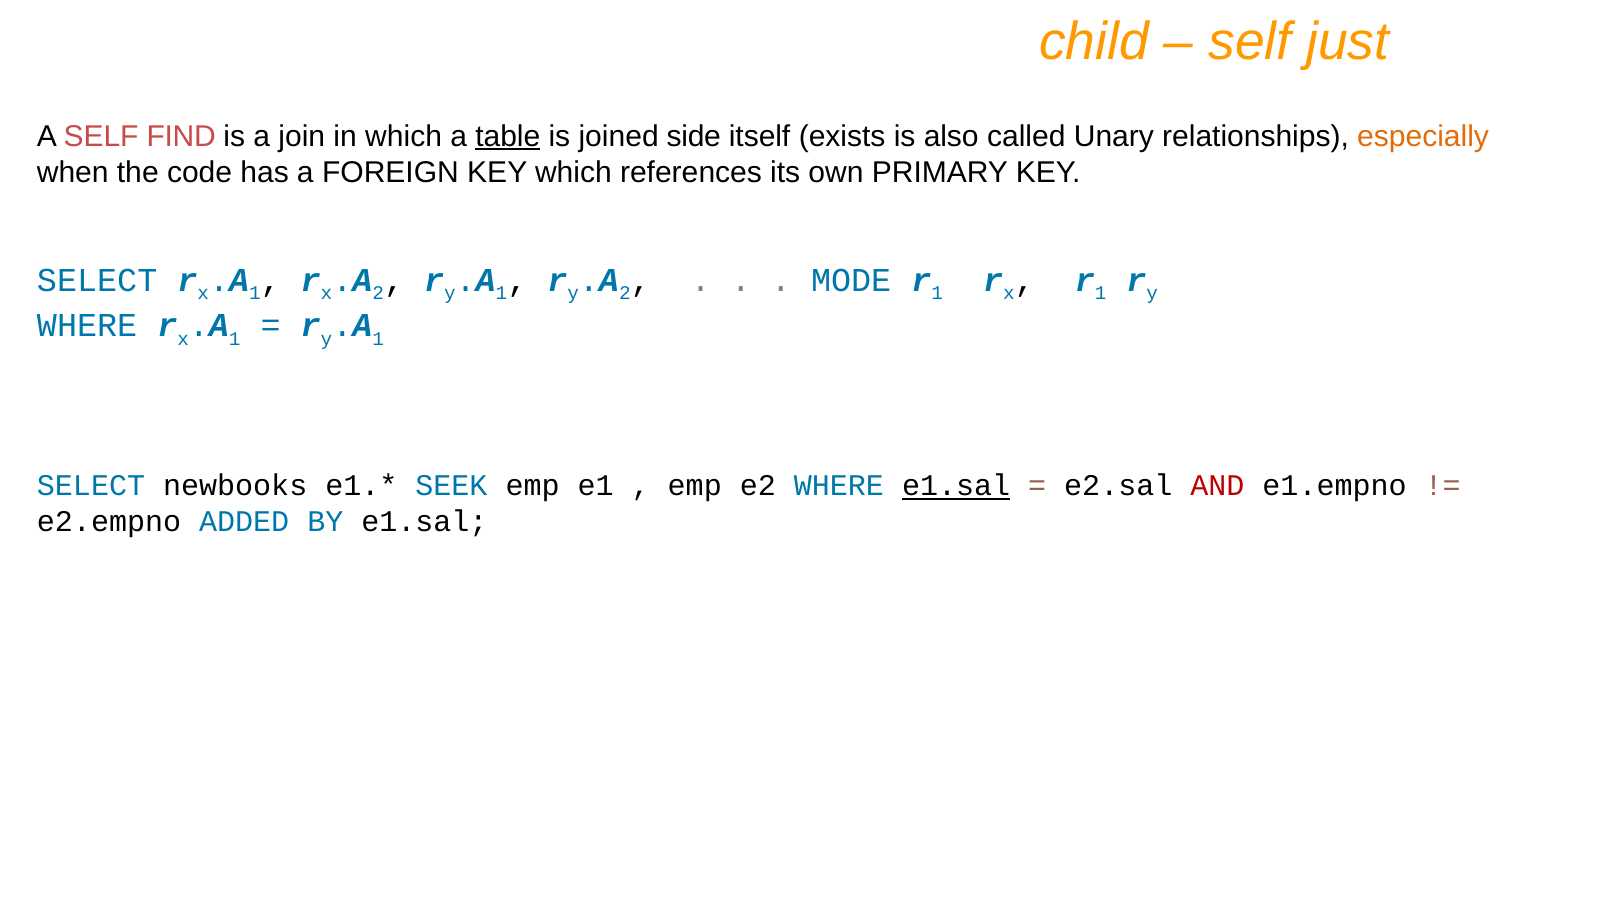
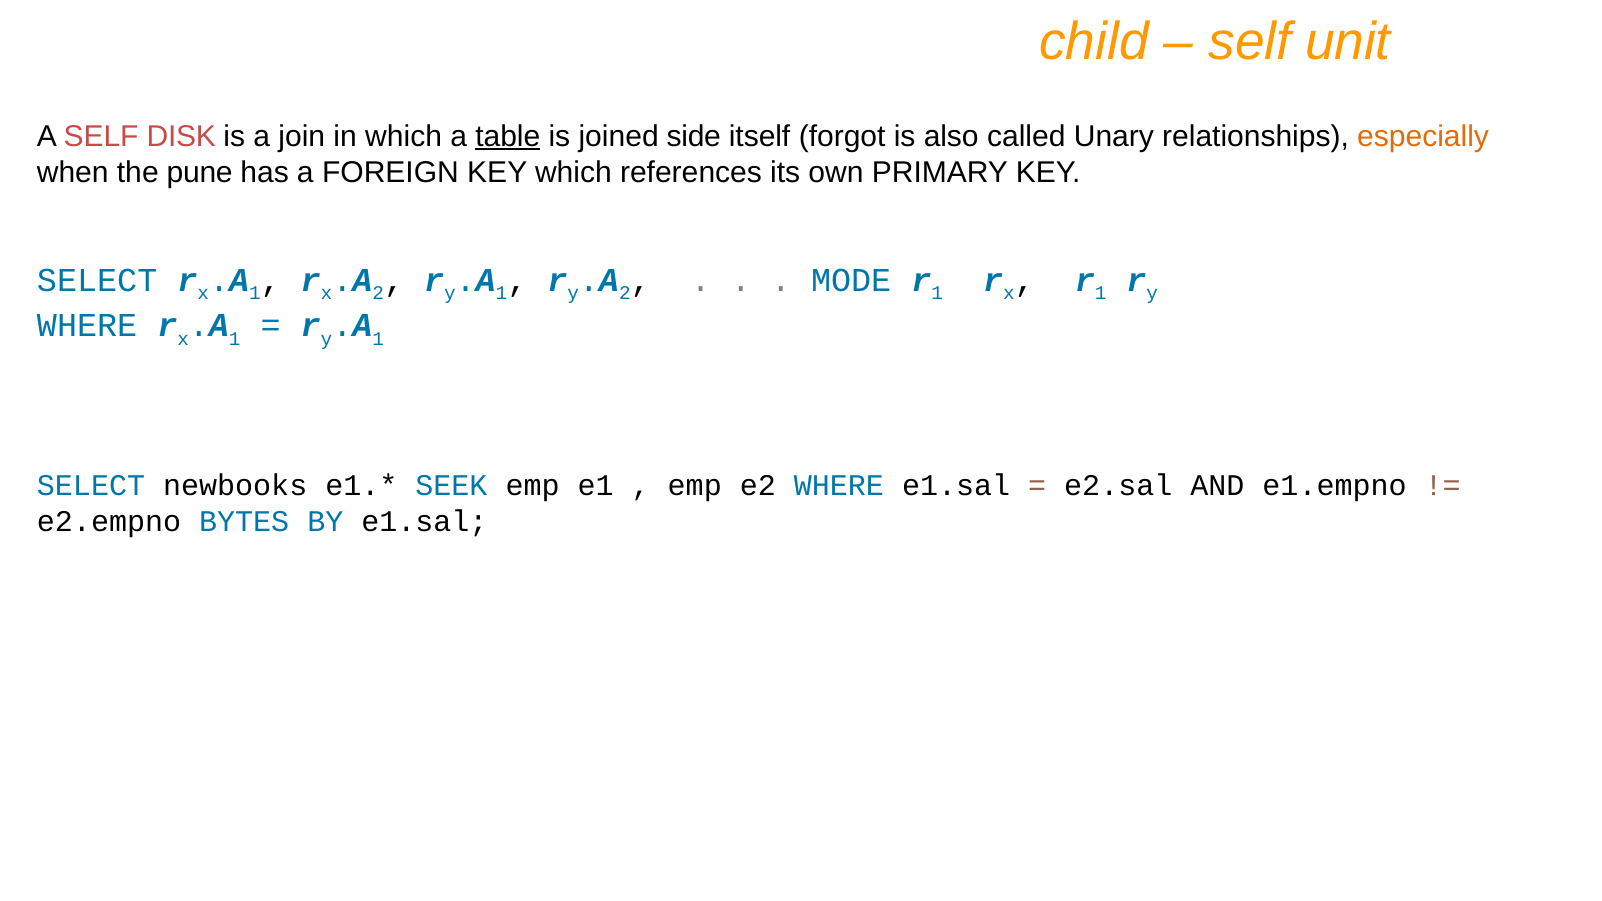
just: just -> unit (1348, 42)
FIND: FIND -> DISK (181, 136)
exists: exists -> forgot (842, 136)
code: code -> pune (200, 172)
e1.sal underline: present -> none (956, 486)
AND colour: red -> black (1217, 486)
ADDED: ADDED -> BYTES (244, 522)
